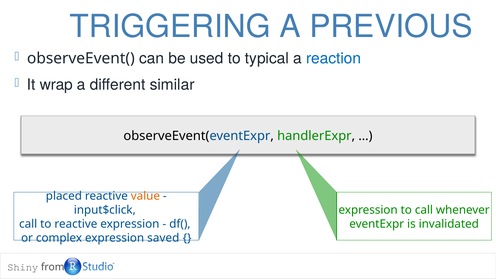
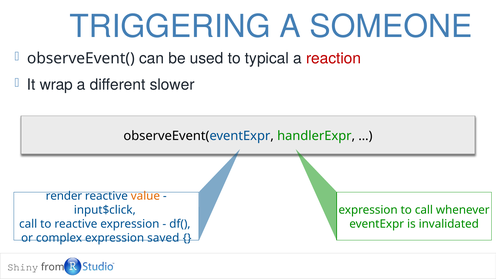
PREVIOUS: PREVIOUS -> SOMEONE (391, 27)
reaction colour: blue -> red (334, 58)
similar: similar -> slower (172, 85)
placed: placed -> render (64, 196)
